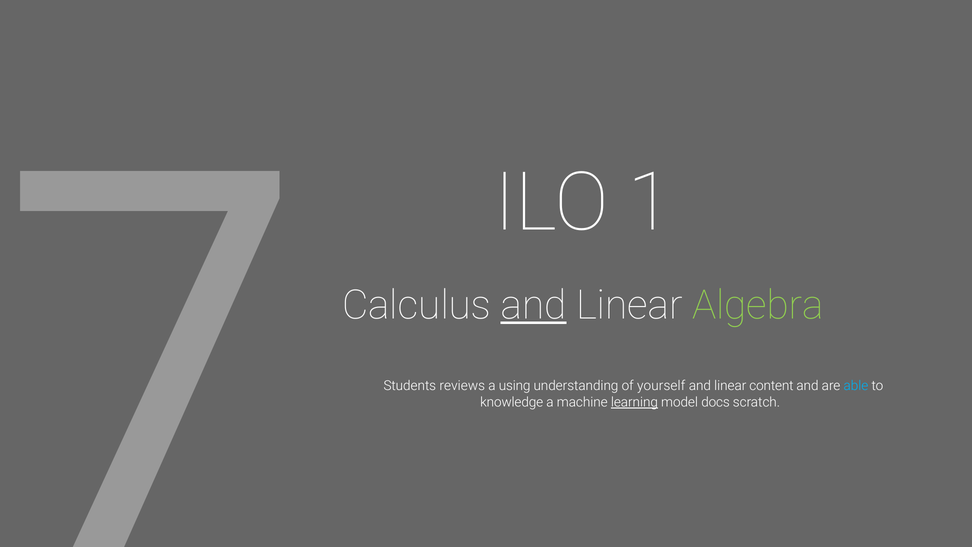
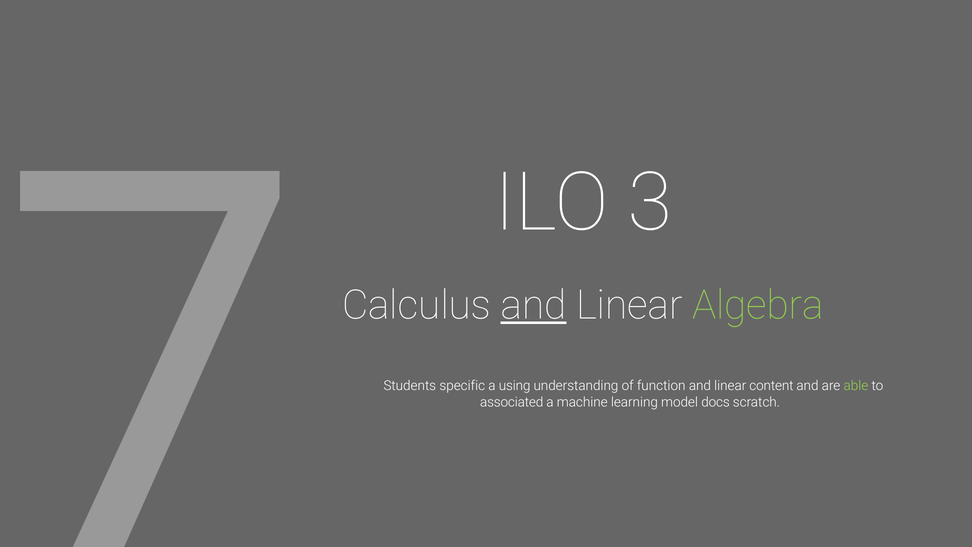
1: 1 -> 3 (650, 203)
reviews: reviews -> specific (462, 386)
yourself: yourself -> function (661, 386)
able colour: light blue -> light green (856, 386)
knowledge: knowledge -> associated (512, 402)
learning underline: present -> none (634, 402)
